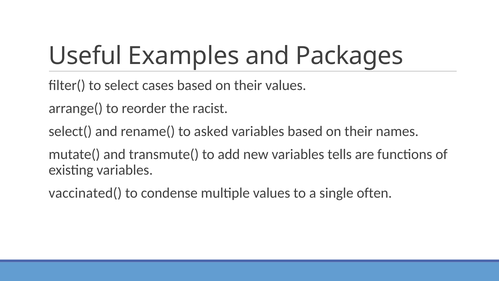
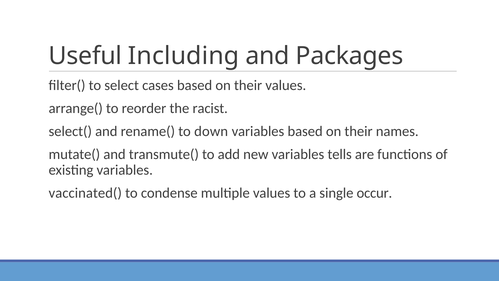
Examples: Examples -> Including (184, 56)
asked: asked -> down (211, 131)
often: often -> occur (374, 193)
